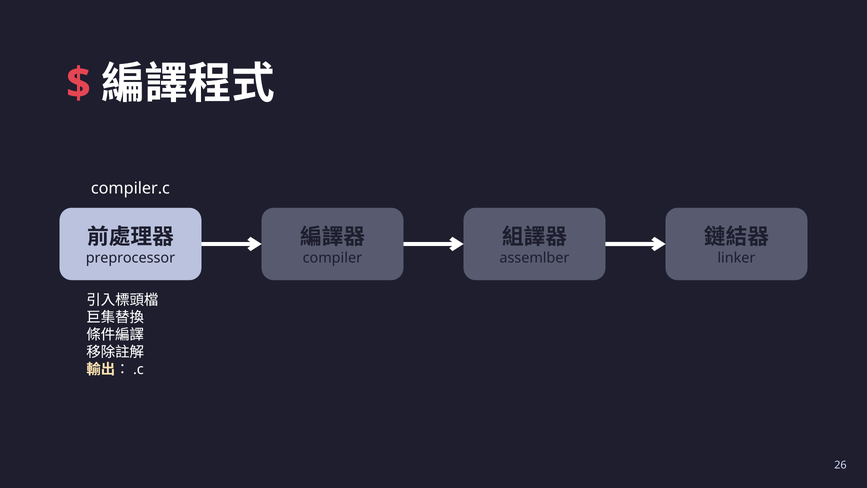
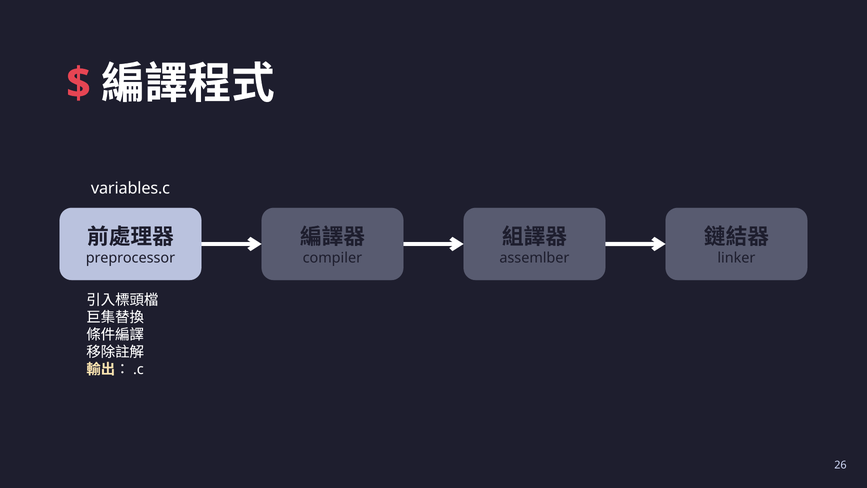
compiler.c: compiler.c -> variables.c (130, 188)
